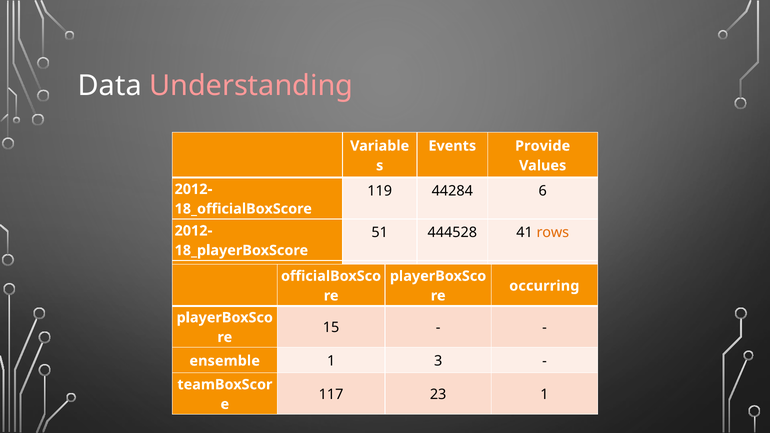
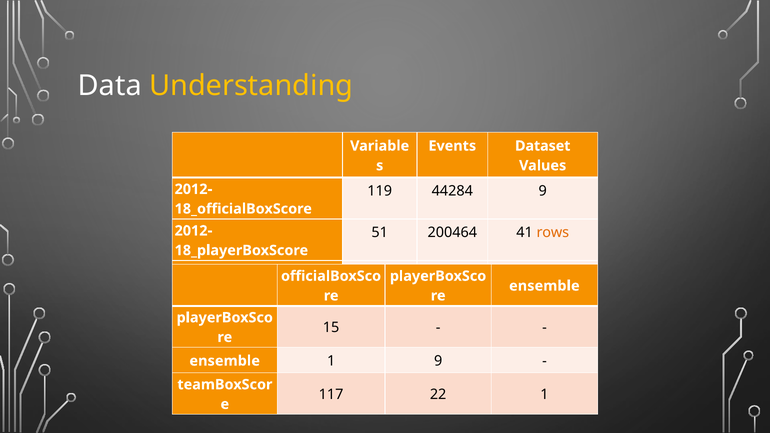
Understanding colour: pink -> yellow (251, 86)
Provide: Provide -> Dataset (543, 146)
44284 6: 6 -> 9 (543, 191)
444528: 444528 -> 200464 (452, 233)
occurring: occurring -> ensemble (544, 286)
1 3: 3 -> 9 (438, 361)
23: 23 -> 22 (438, 394)
